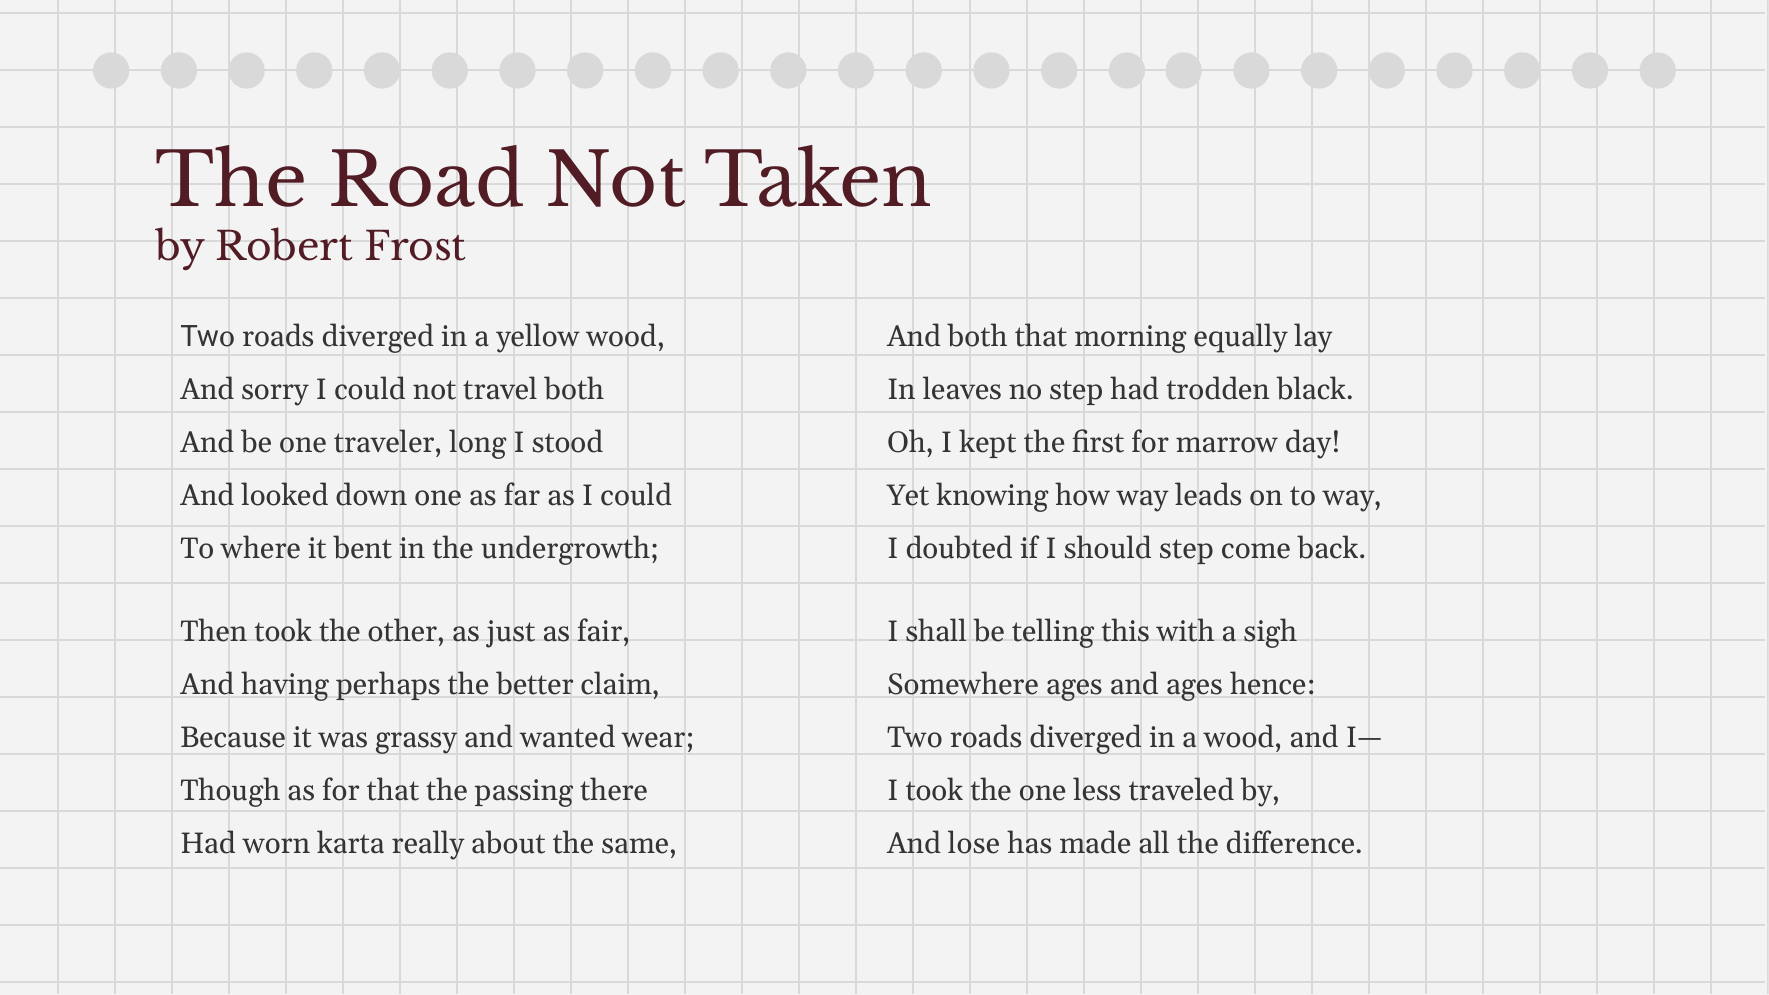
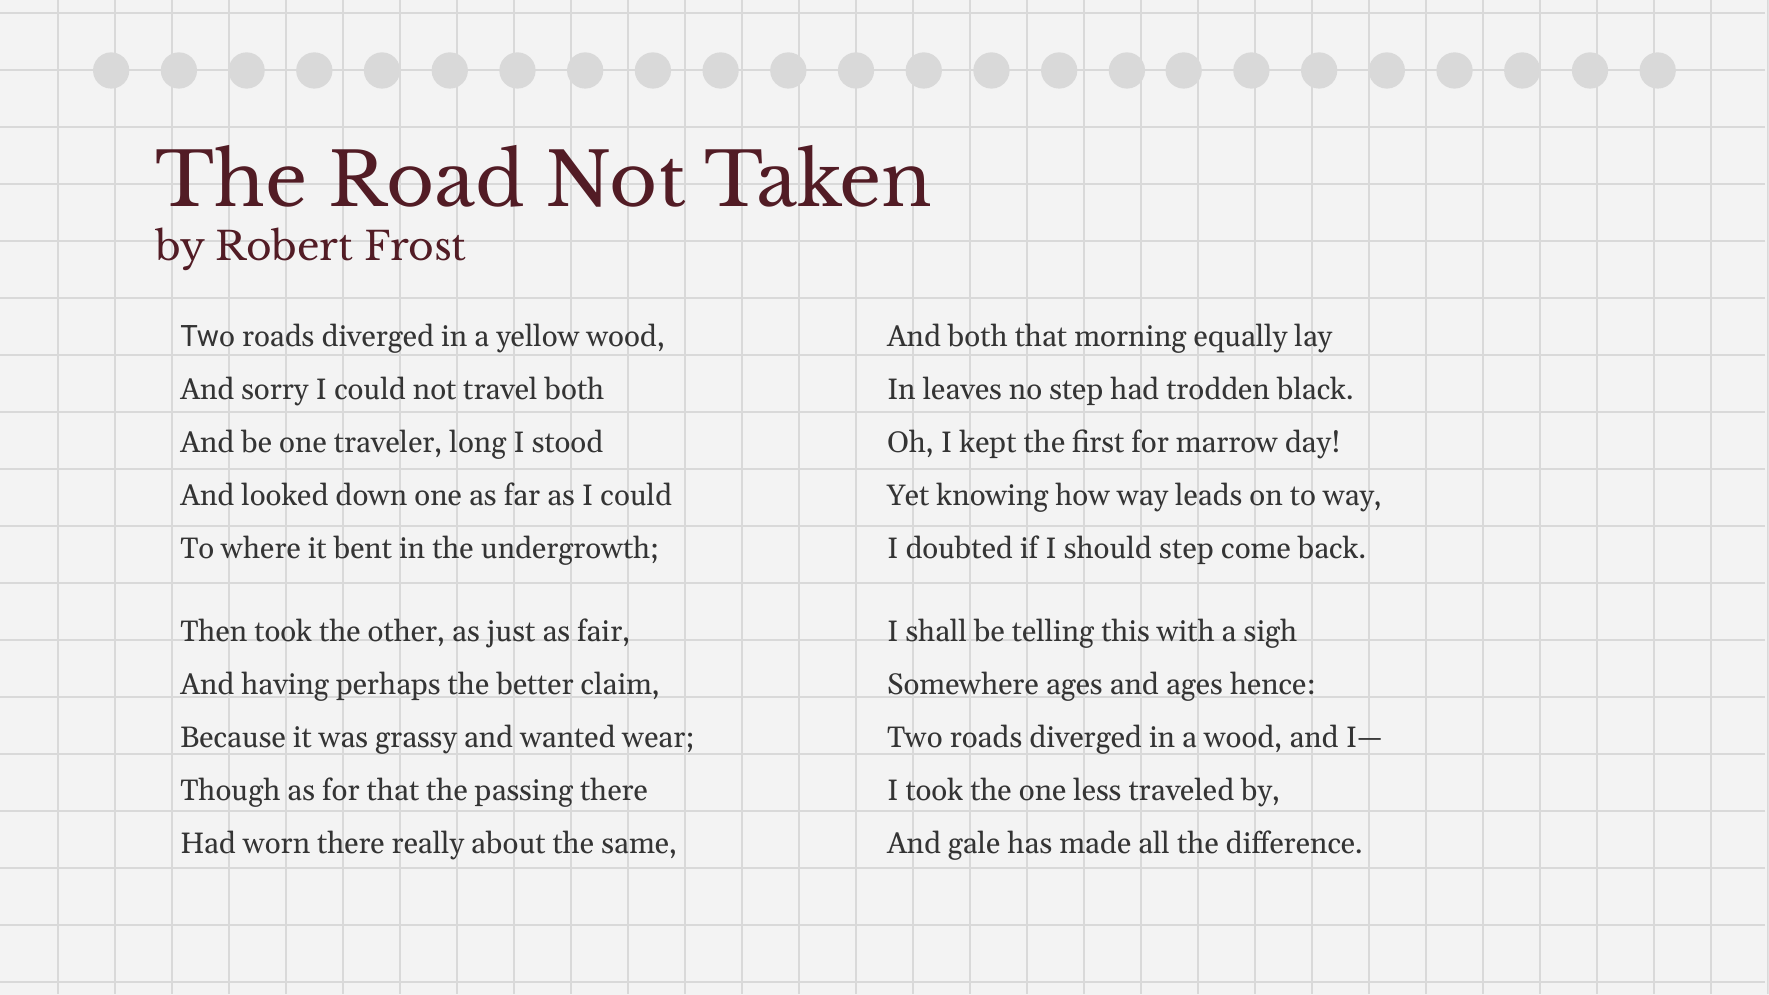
worn karta: karta -> there (351, 844)
lose: lose -> gale (974, 844)
